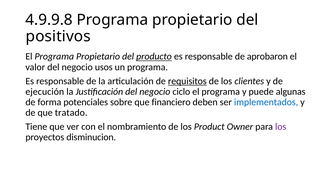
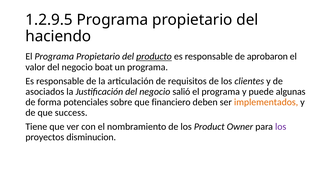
4.9.9.8: 4.9.9.8 -> 1.2.9.5 (49, 20)
positivos: positivos -> haciendo (58, 36)
usos: usos -> boat (104, 67)
requisitos underline: present -> none (187, 81)
ejecución: ejecución -> asociados (45, 92)
ciclo: ciclo -> salió (181, 92)
implementados colour: blue -> orange (266, 102)
tratado: tratado -> success (71, 113)
